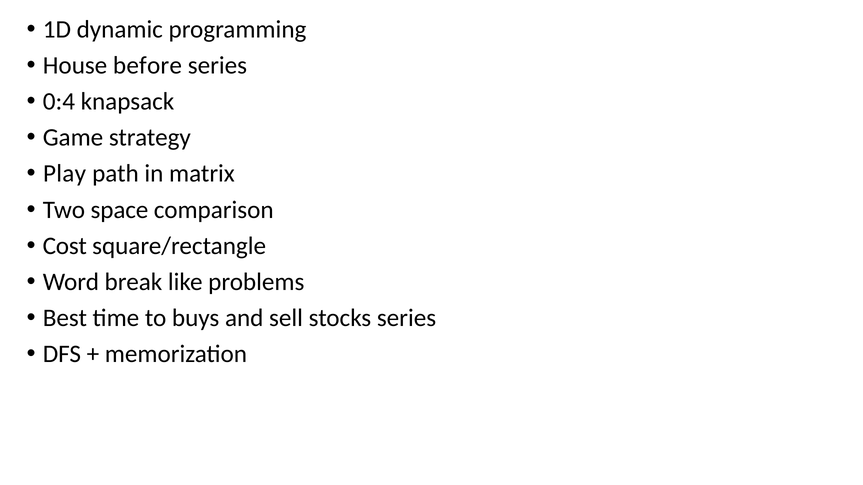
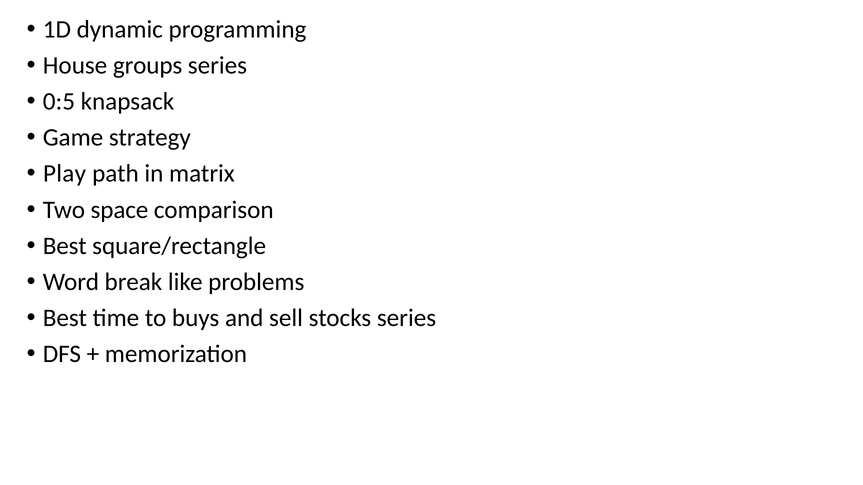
before: before -> groups (148, 65)
0:4: 0:4 -> 0:5 (59, 102)
Cost: Cost -> Best (65, 246)
